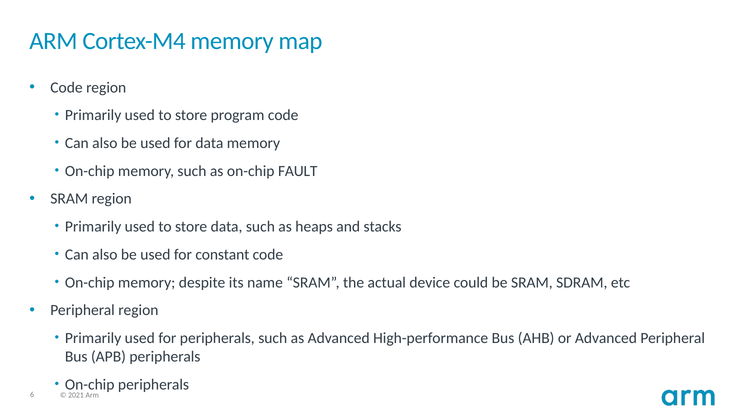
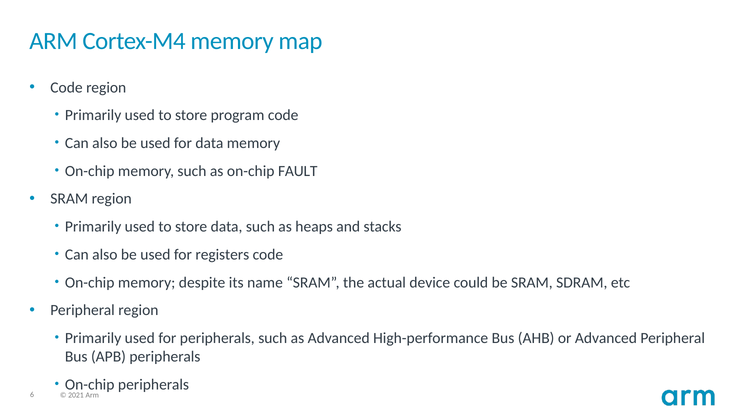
constant: constant -> registers (222, 255)
